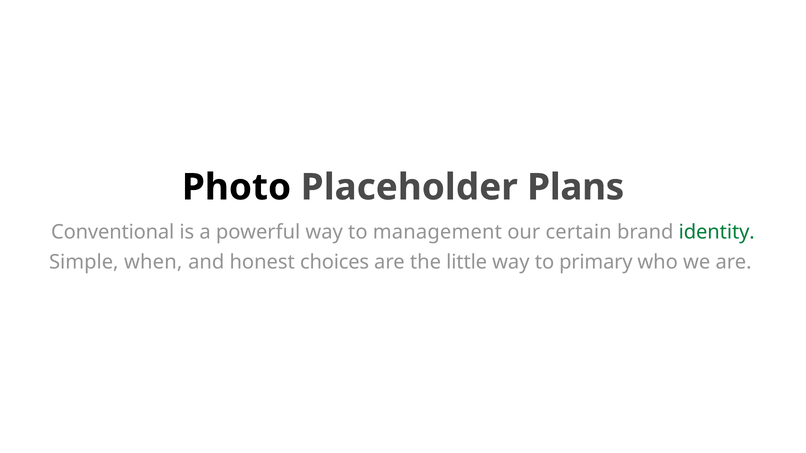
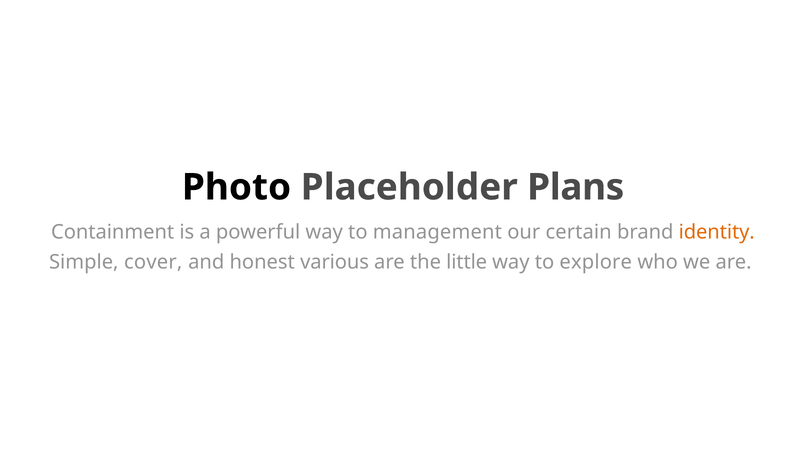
Conventional: Conventional -> Containment (113, 232)
identity colour: green -> orange (717, 232)
when: when -> cover (153, 262)
choices: choices -> various (335, 262)
primary: primary -> explore (596, 262)
